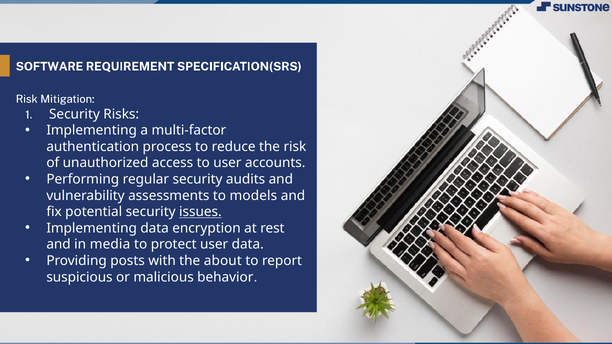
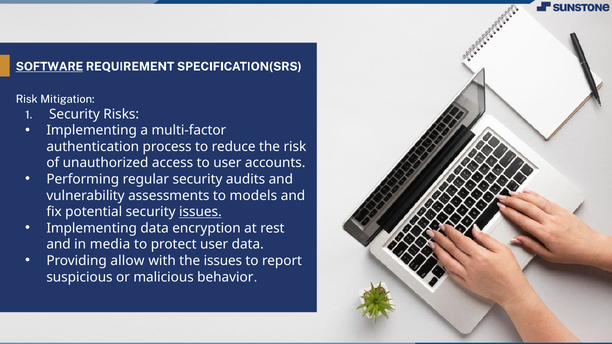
SOFTWARE underline: none -> present (49, 67)
posts: posts -> allow (127, 261)
the about: about -> issues (223, 261)
